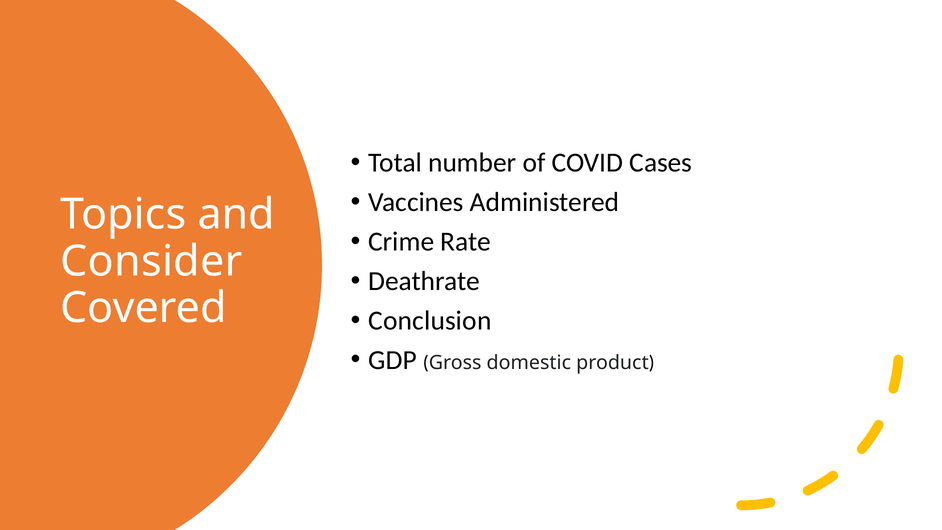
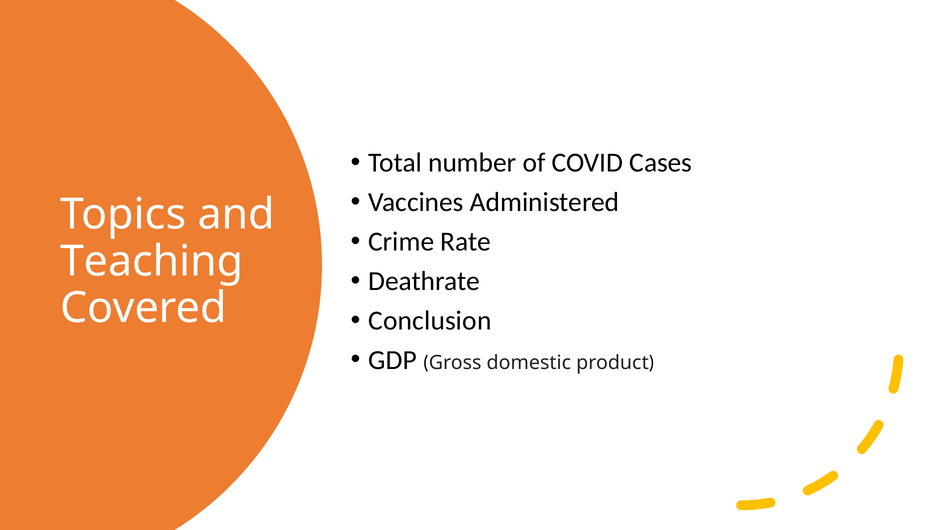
Consider: Consider -> Teaching (152, 261)
